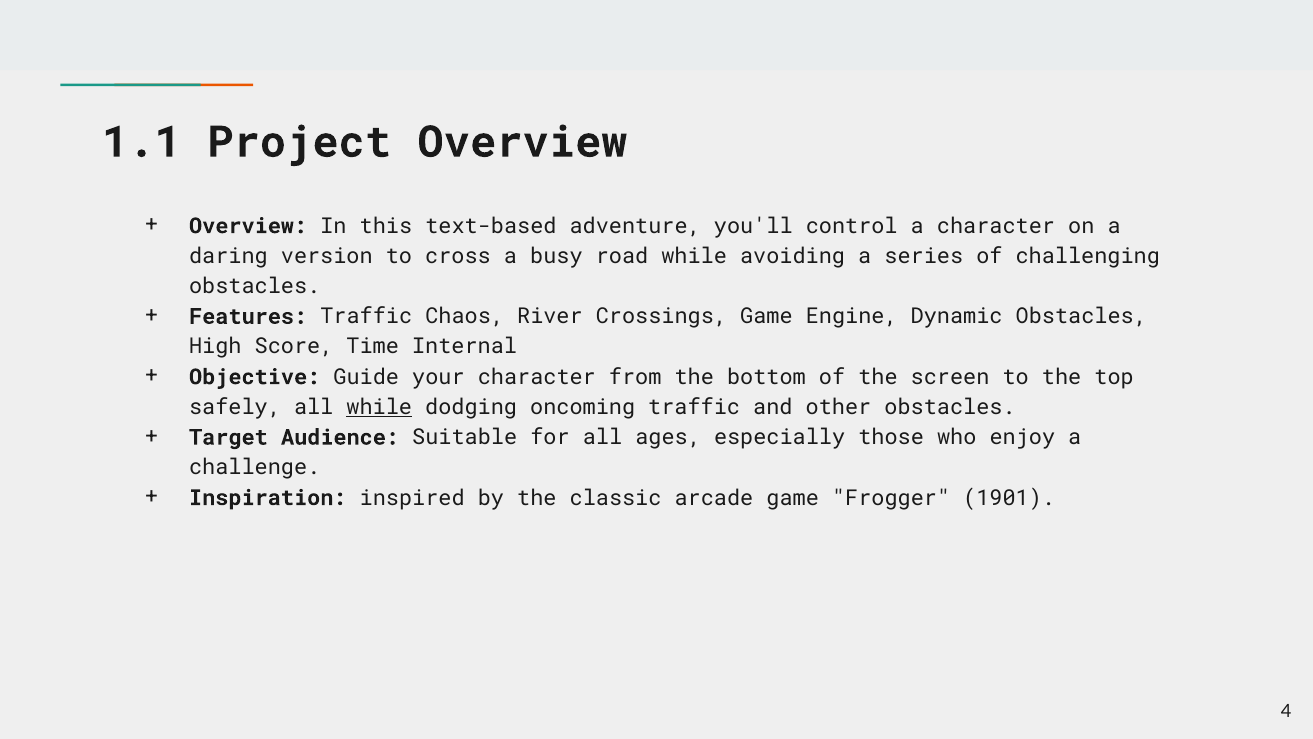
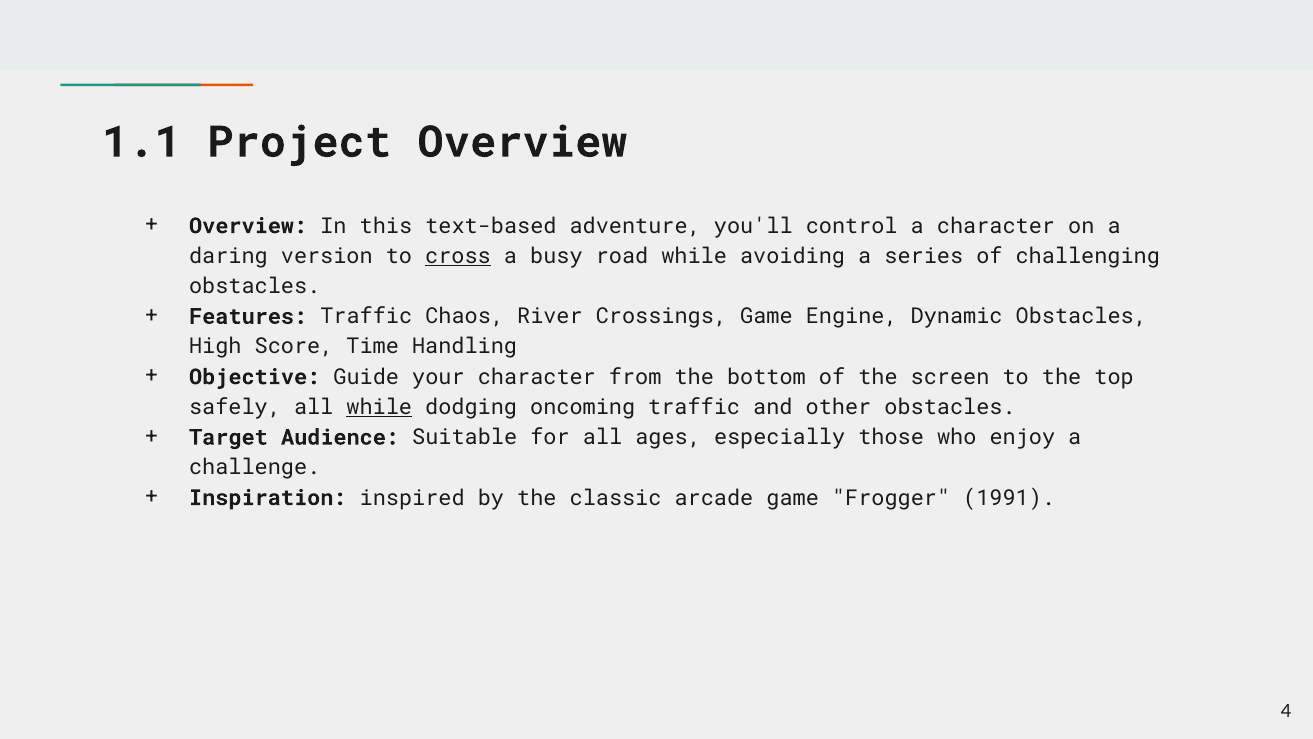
cross underline: none -> present (458, 256)
Internal: Internal -> Handling (465, 347)
1901: 1901 -> 1991 (1009, 498)
